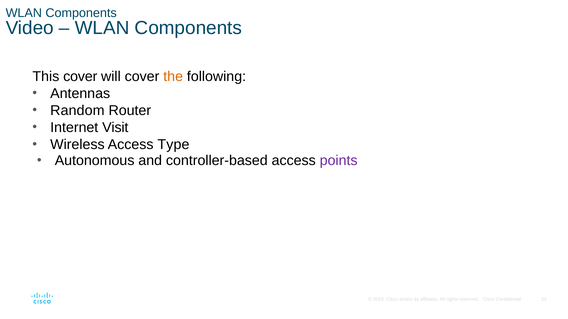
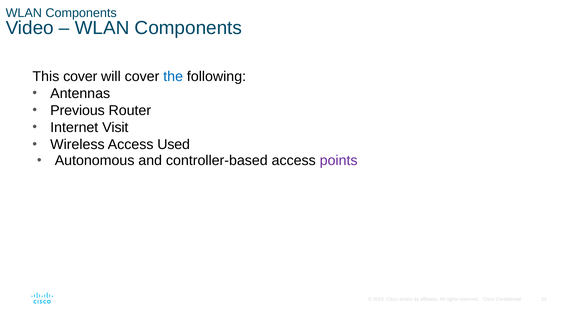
the colour: orange -> blue (173, 77)
Random: Random -> Previous (77, 111)
Type: Type -> Used (174, 145)
